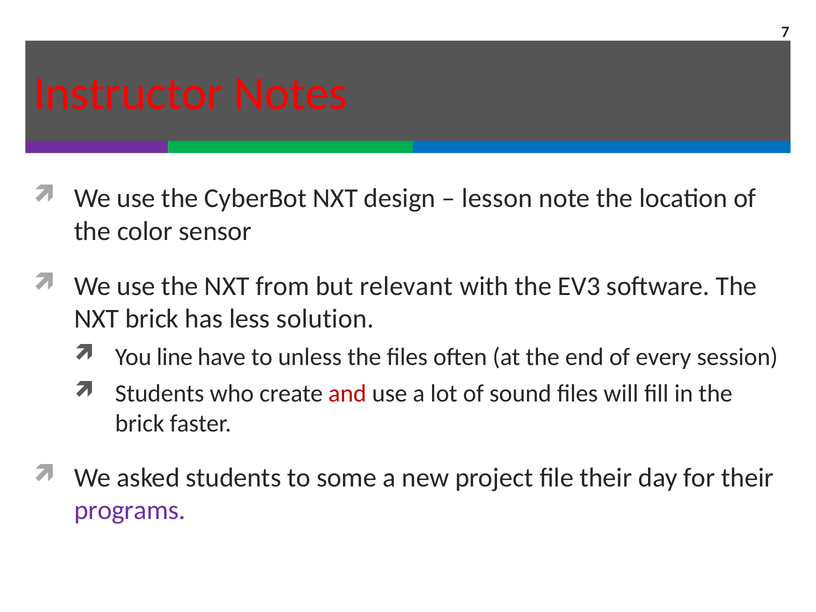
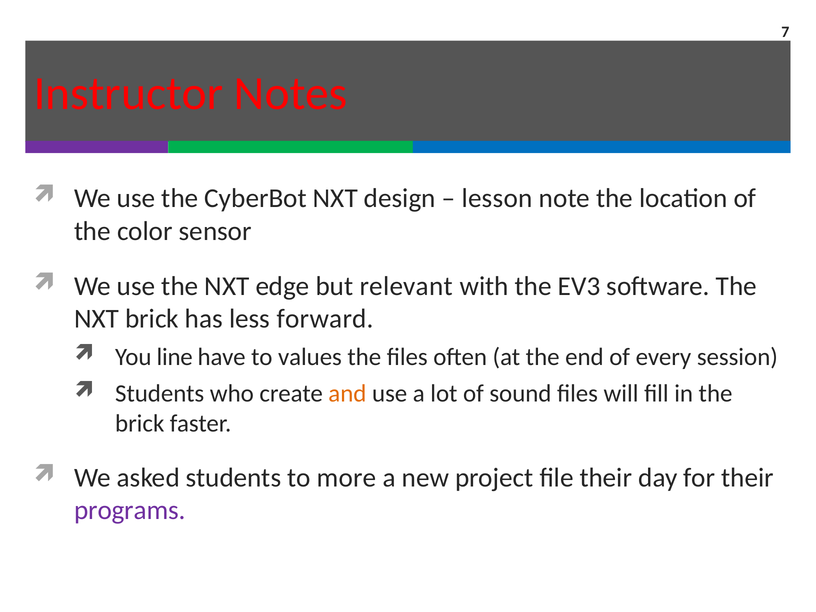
from: from -> edge (282, 286)
solution: solution -> forward (325, 319)
unless: unless -> values (310, 357)
and colour: red -> orange (347, 394)
some: some -> more (346, 478)
